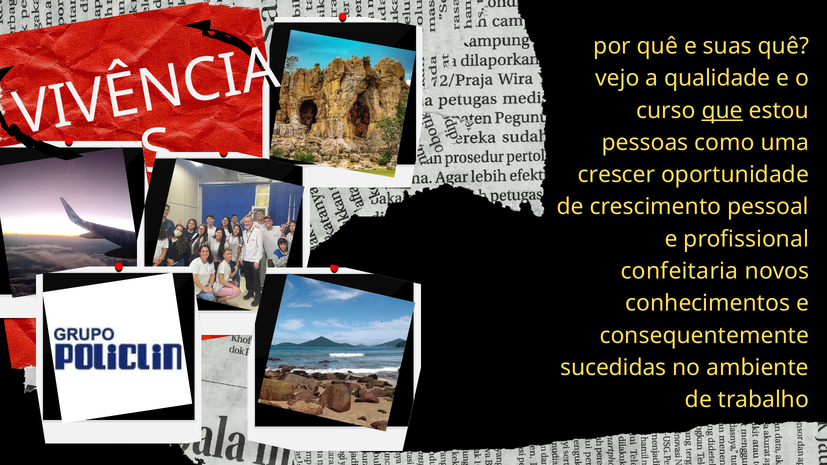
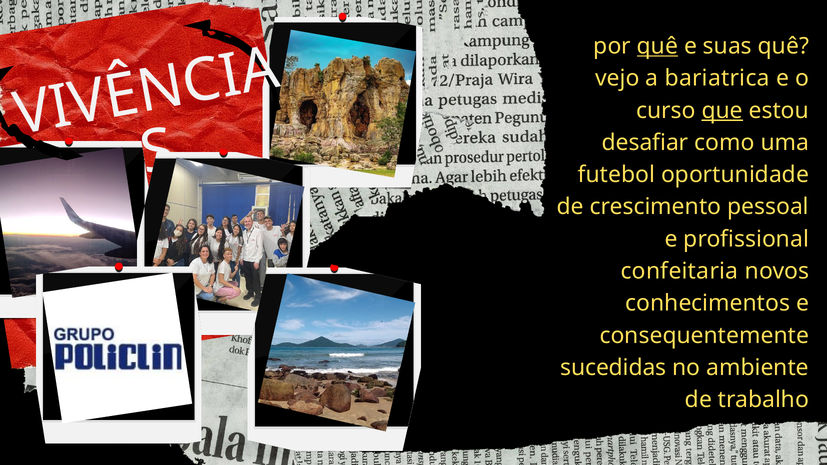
quê underline: none -> present (657, 46)
qualidade: qualidade -> bariatrica (717, 78)
pessoas: pessoas -> desafiar (645, 143)
crescer: crescer -> futebol (617, 175)
